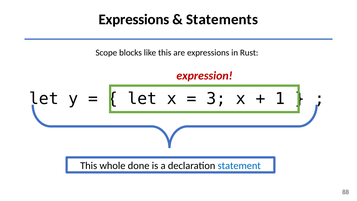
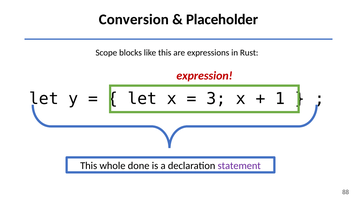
Expressions: Expressions -> Conversion (134, 20)
Statements: Statements -> Placeholder (222, 20)
statement colour: blue -> purple (239, 165)
